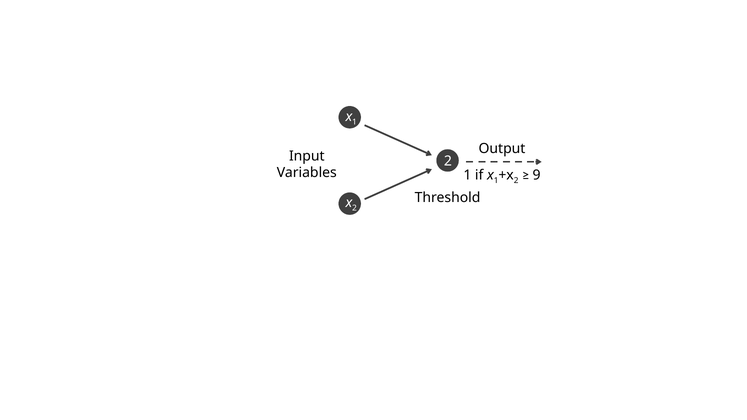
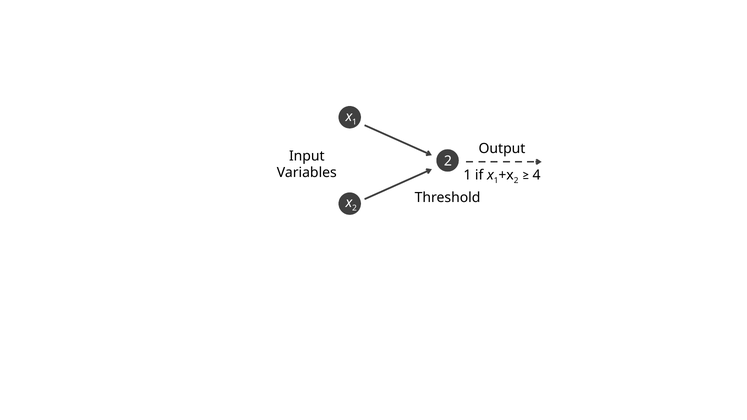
9: 9 -> 4 (537, 175)
